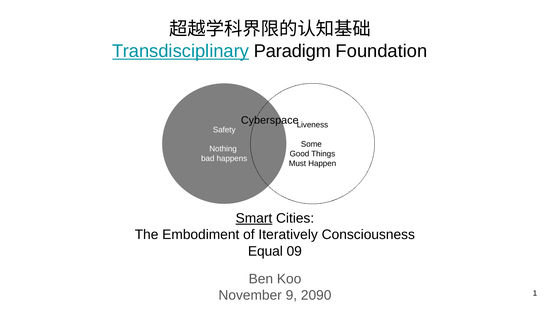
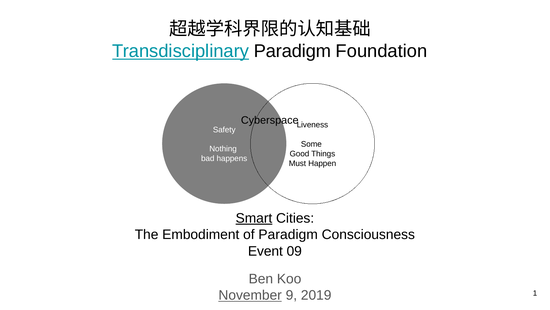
of Iteratively: Iteratively -> Paradigm (288, 234)
Equal: Equal -> Event (265, 251)
November underline: none -> present (250, 295)
2090: 2090 -> 2019 (316, 295)
